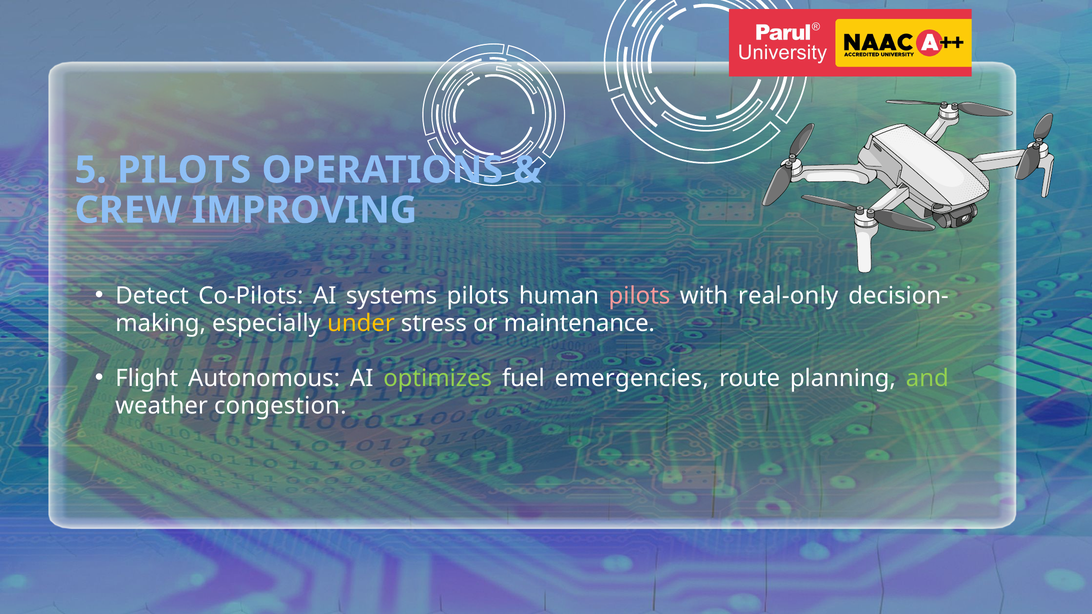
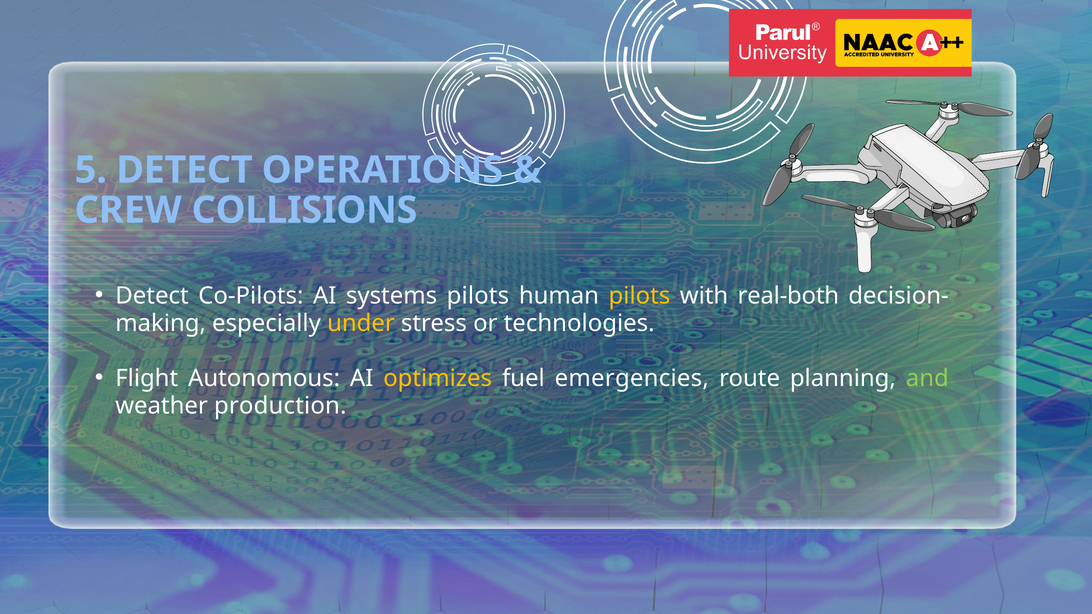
5 PILOTS: PILOTS -> DETECT (184, 170)
IMPROVING: IMPROVING -> COLLISIONS (304, 210)
pilots colour: pink -> yellow (639, 296)
real-only: real-only -> real-both (788, 296)
maintenance: maintenance -> technologies (579, 323)
optimizes colour: light green -> yellow (438, 379)
congestion: congestion -> production (280, 406)
